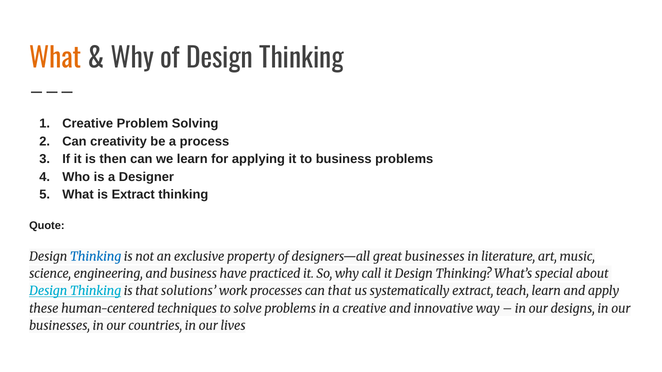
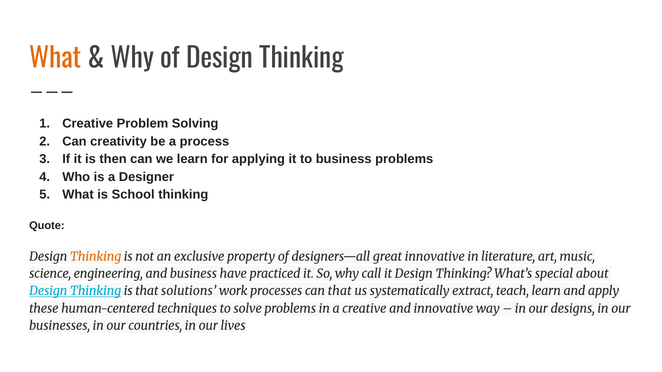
is Extract: Extract -> School (133, 195)
Thinking colour: blue -> orange (96, 257)
great businesses: businesses -> innovative (435, 257)
